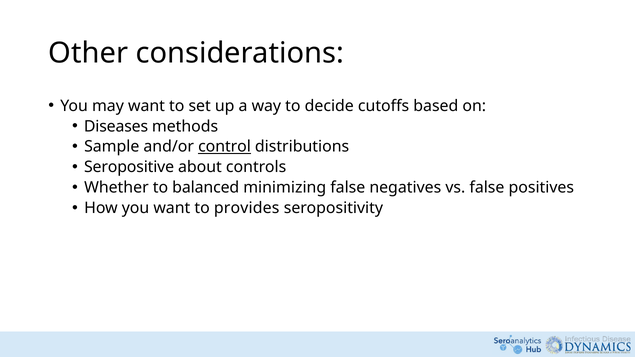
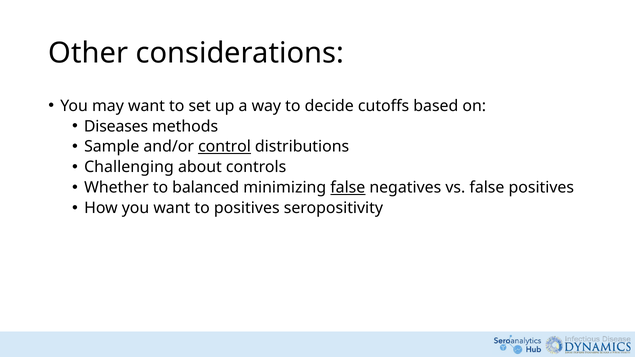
Seropositive: Seropositive -> Challenging (129, 167)
false underline: none -> present (348, 188)
to provides: provides -> positives (247, 208)
